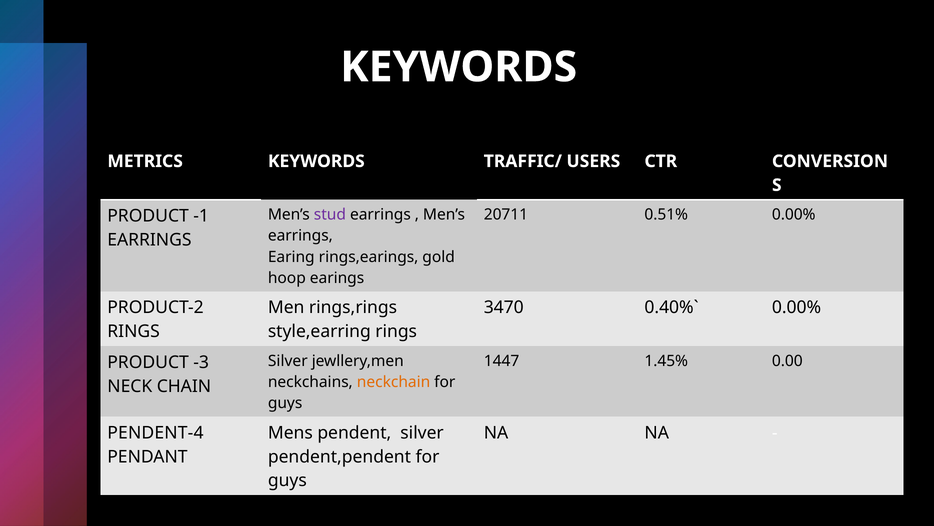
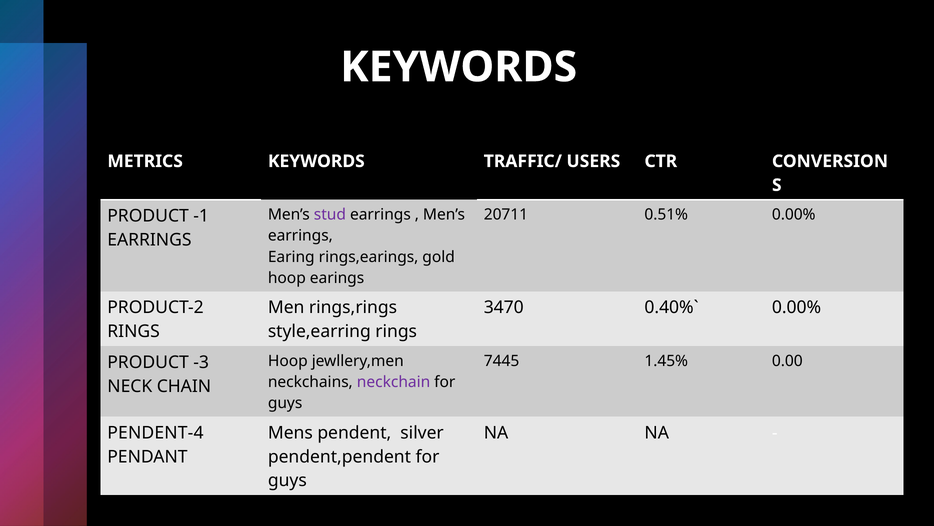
Silver: Silver -> Hoop (288, 361)
1447: 1447 -> 7445 (502, 361)
neckchain colour: orange -> purple (394, 382)
